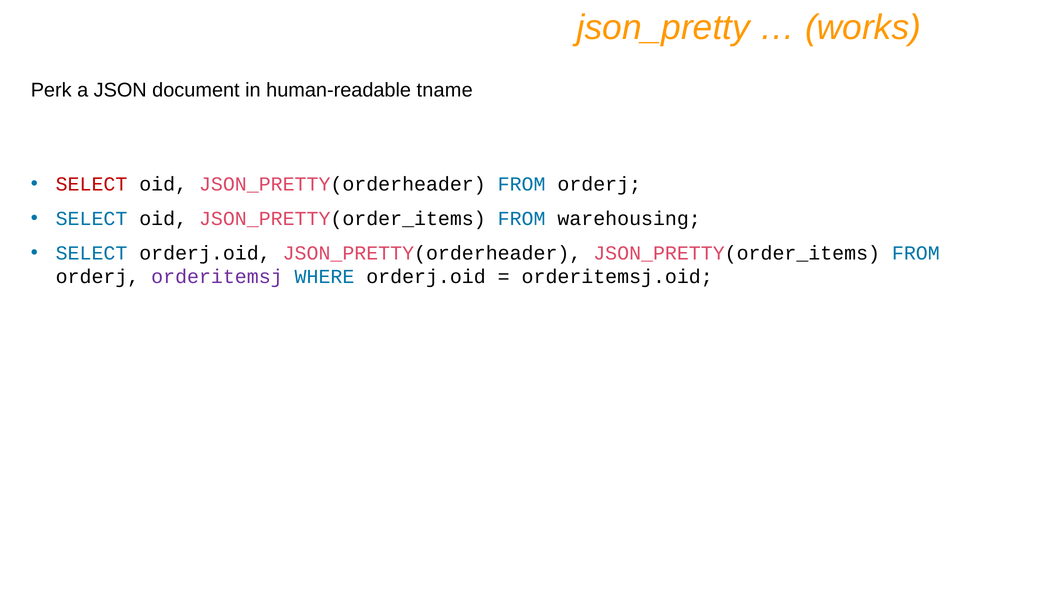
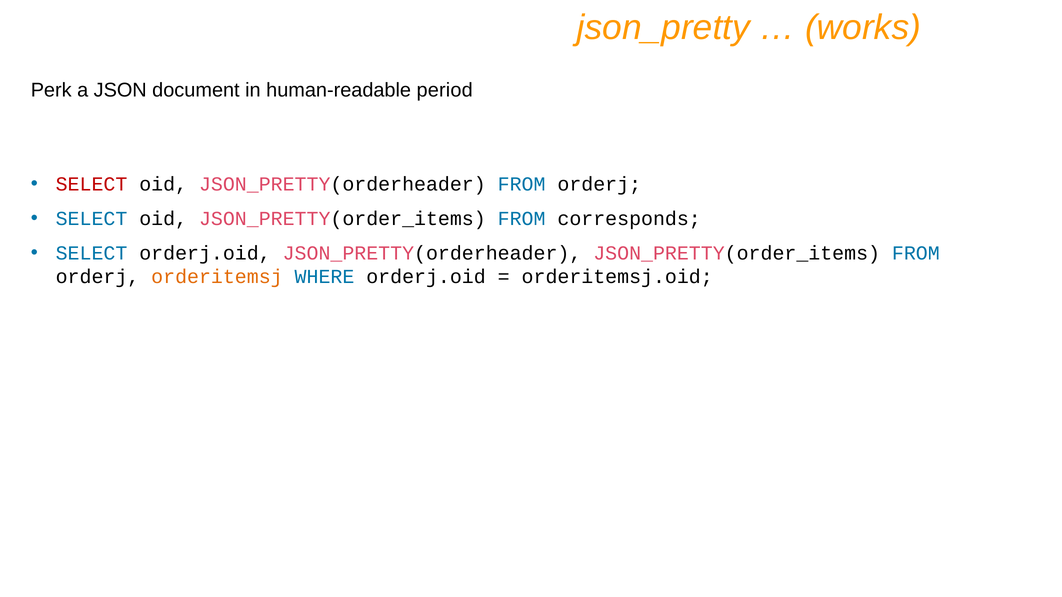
tname: tname -> period (445, 90)
warehousing: warehousing -> corresponds (629, 219)
orderitemsj colour: purple -> orange (217, 277)
